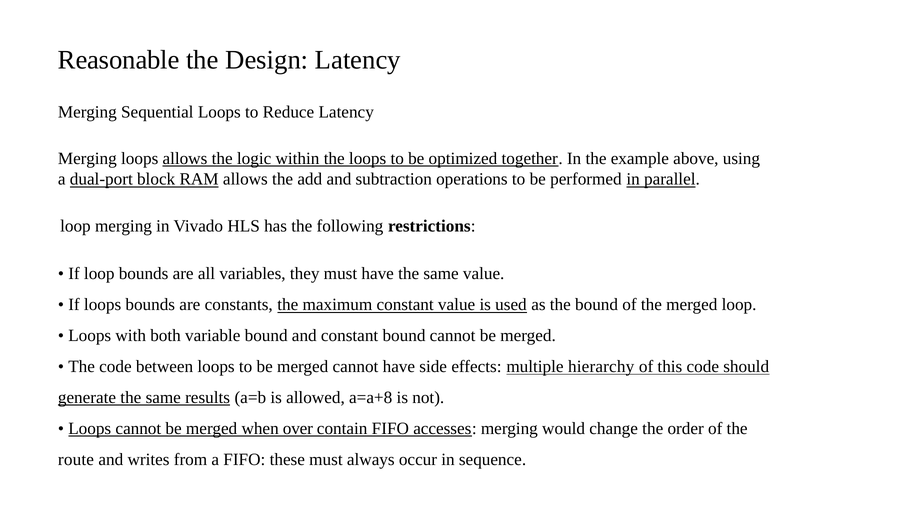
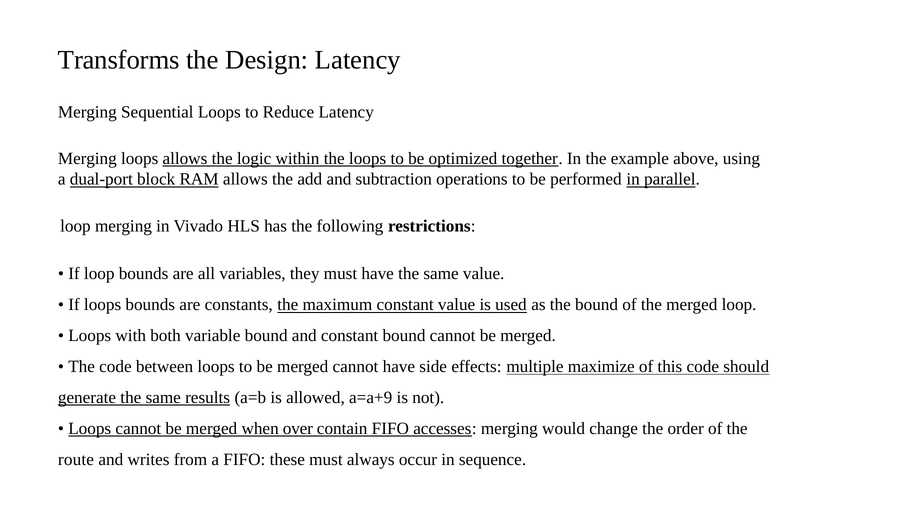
Reasonable: Reasonable -> Transforms (119, 60)
hierarchy: hierarchy -> maximize (601, 366)
a=a+8: a=a+8 -> a=a+9 (371, 397)
